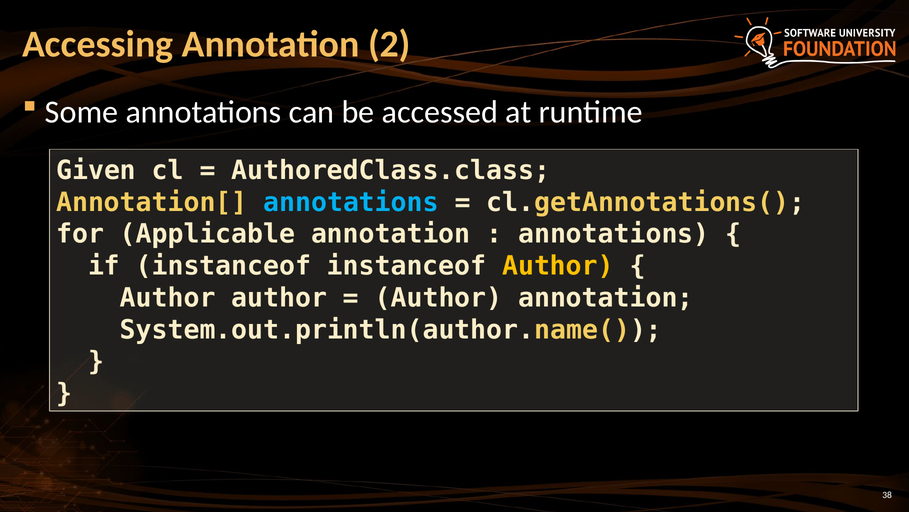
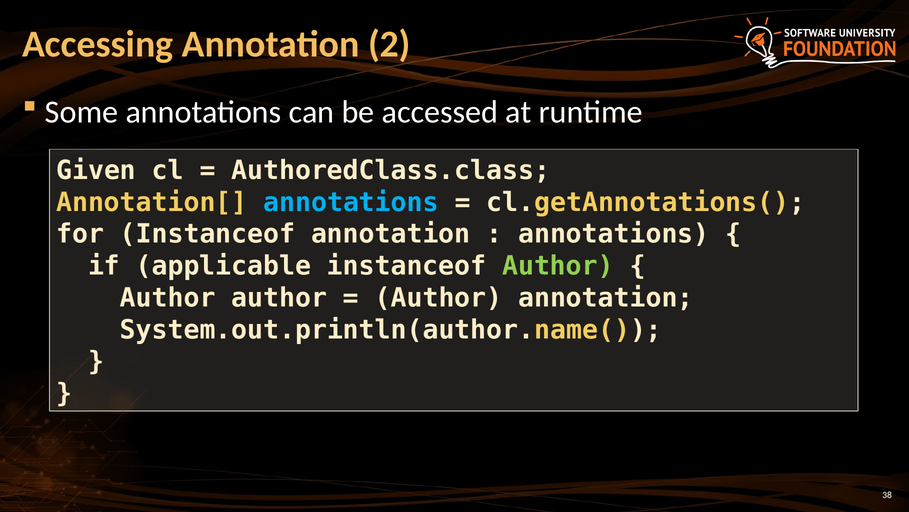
for Applicable: Applicable -> Instanceof (208, 234)
if instanceof: instanceof -> applicable (223, 266)
Author colour: yellow -> light green (558, 266)
